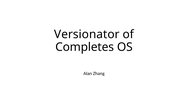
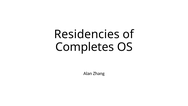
Versionator: Versionator -> Residencies (87, 34)
